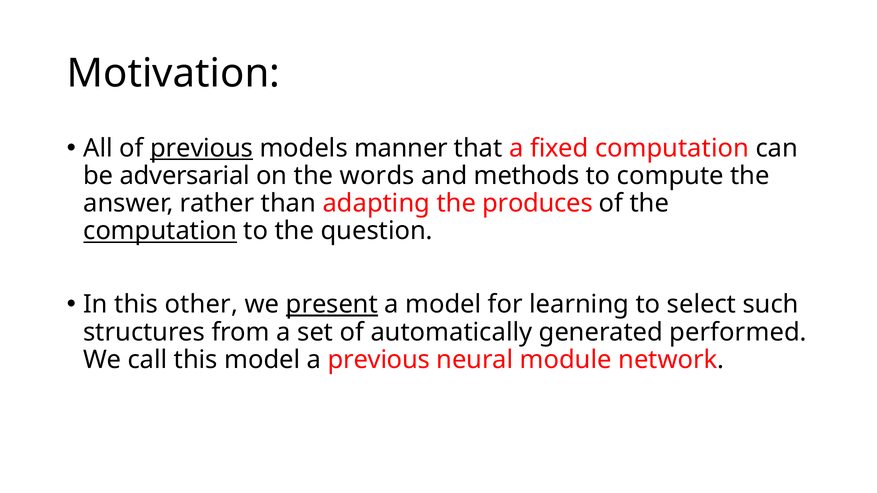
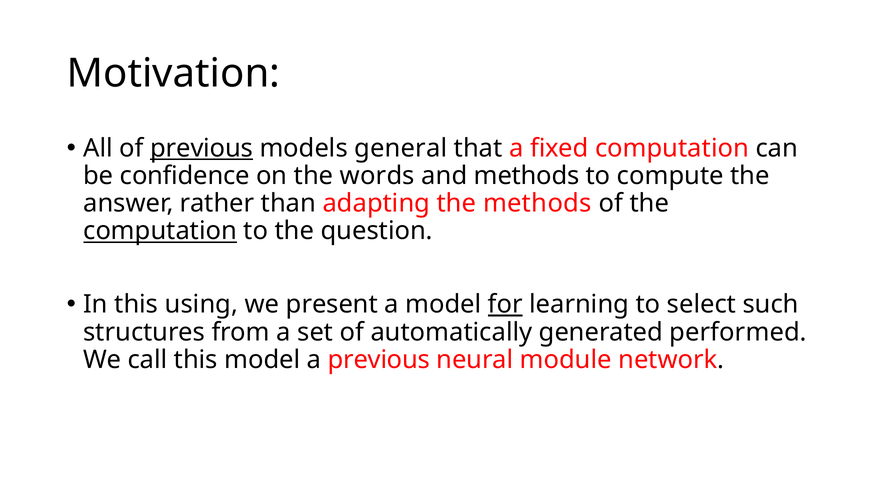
manner: manner -> general (401, 148)
adversarial: adversarial -> confidence (185, 176)
the produces: produces -> methods (537, 204)
other: other -> using (201, 305)
present underline: present -> none (332, 305)
for underline: none -> present (505, 305)
